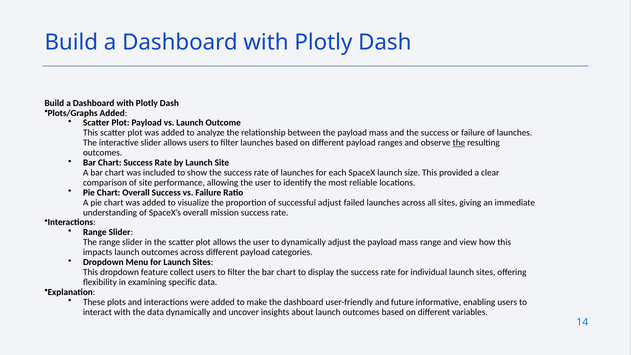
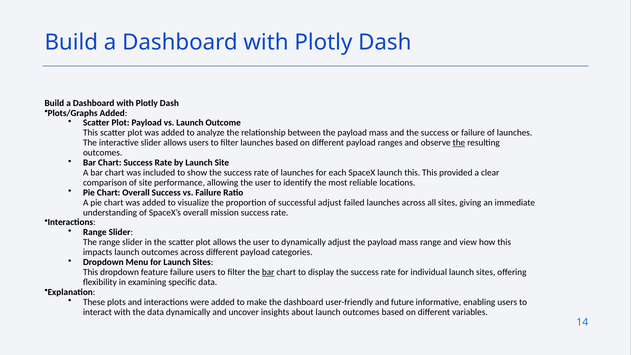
launch size: size -> this (412, 173)
feature collect: collect -> failure (182, 272)
bar underline: none -> present (268, 272)
